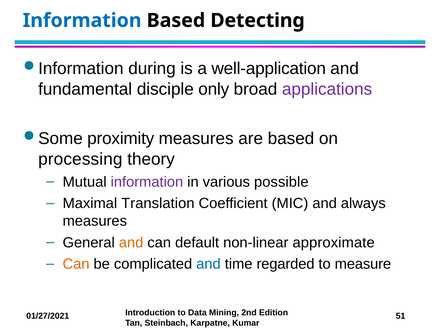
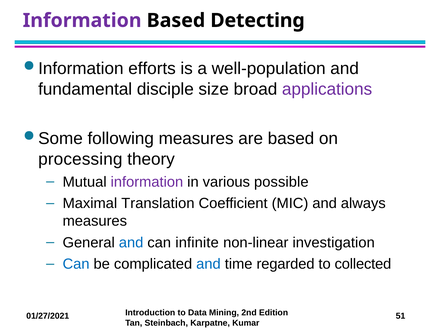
Information colour: blue -> purple (82, 20)
during: during -> efforts (152, 69)
well-application: well-application -> well-population (269, 69)
only: only -> size (214, 89)
proximity: proximity -> following (121, 139)
and colour: orange -> blue (131, 243)
default: default -> infinite (197, 243)
approximate: approximate -> investigation (334, 243)
Can colour: orange -> blue (76, 264)
measure: measure -> collected (363, 264)
